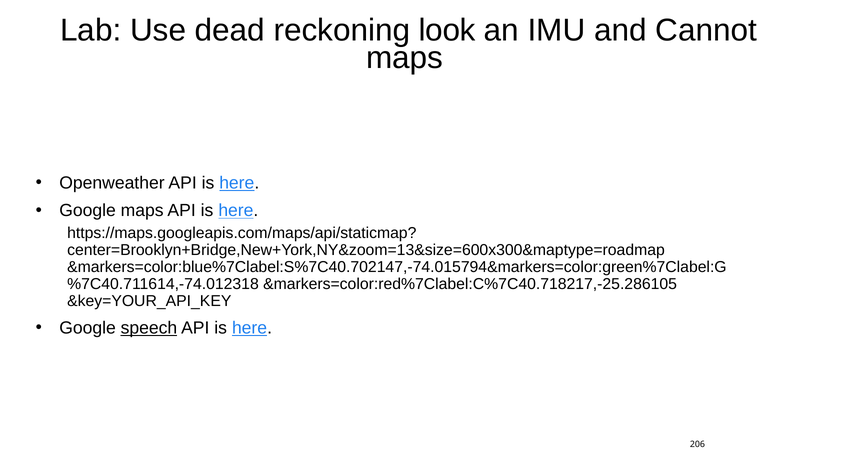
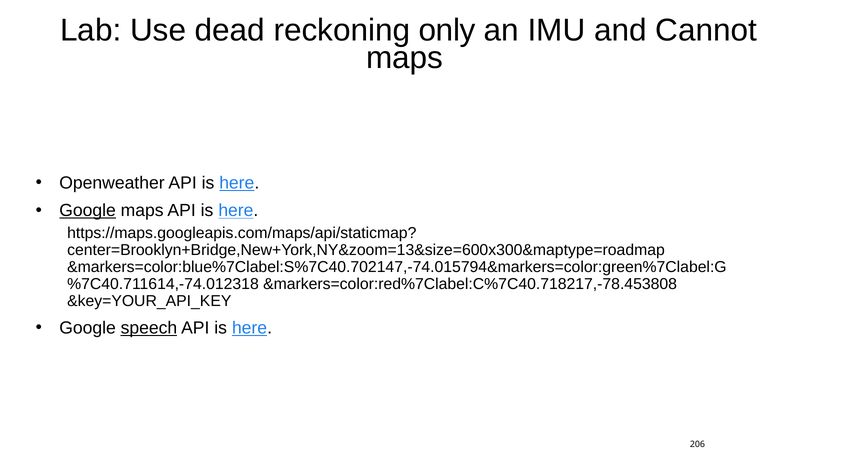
look: look -> only (447, 30)
Google underline: none -> present (88, 211)
&markers=color:red%7Clabel:C%7C40.718217,-25.286105: &markers=color:red%7Clabel:C%7C40.718217,-25.286105 -> &markers=color:red%7Clabel:C%7C40.718217,-78.453808 (470, 284)
